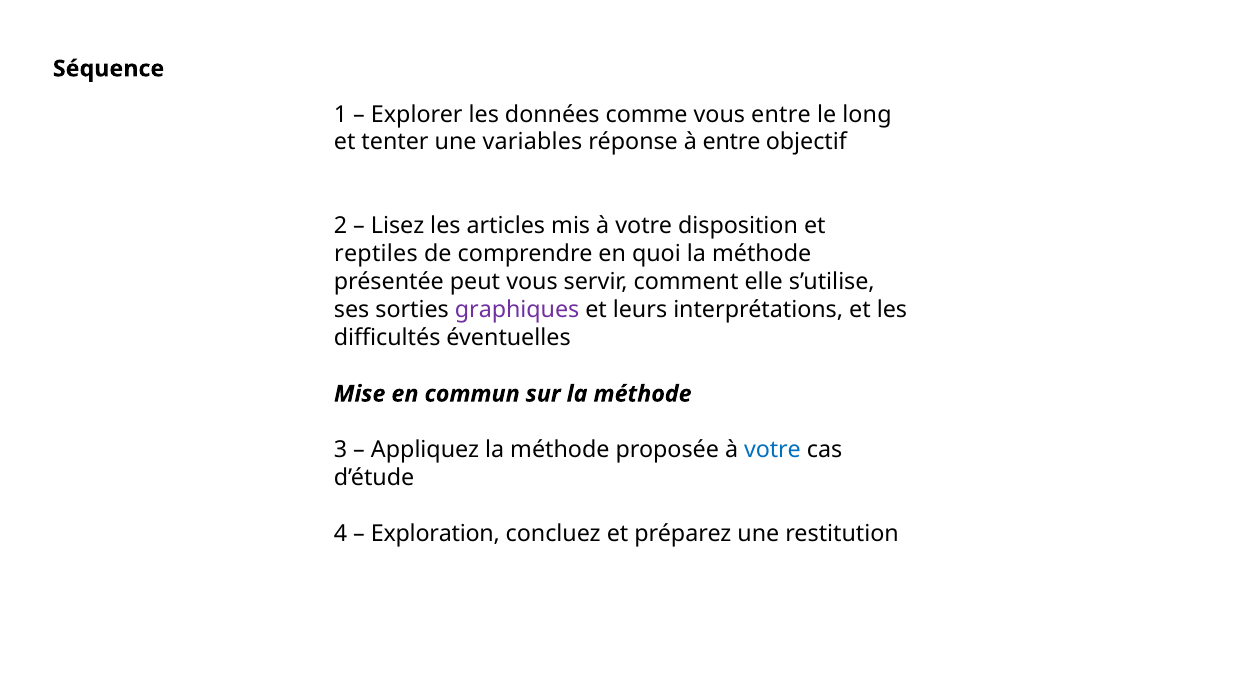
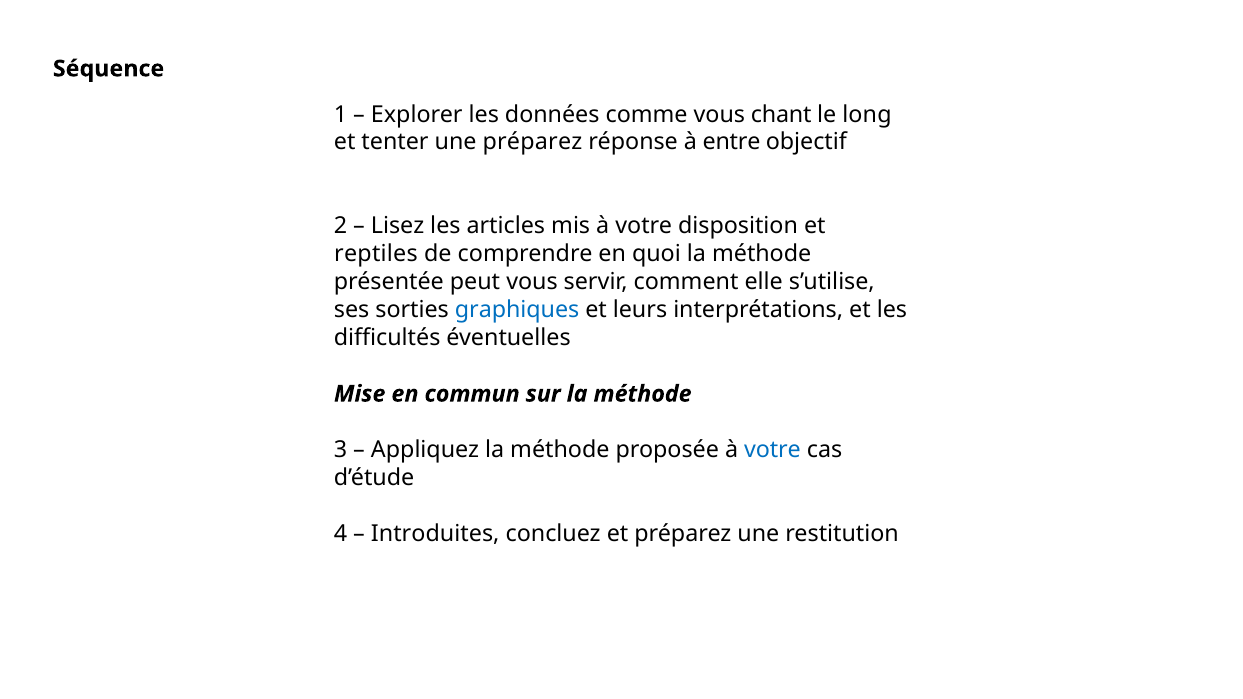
vous entre: entre -> chant (781, 114)
une variables: variables -> préparez (532, 142)
graphiques colour: purple -> blue (517, 310)
Exploration: Exploration -> Introduites (435, 534)
